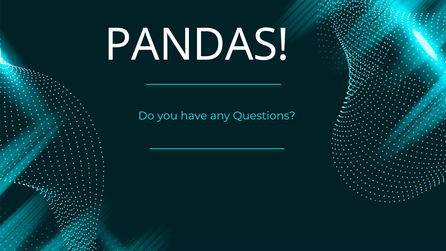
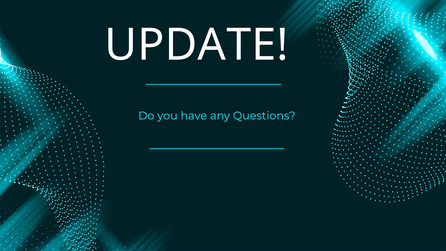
PANDAS: PANDAS -> UPDATE (197, 45)
